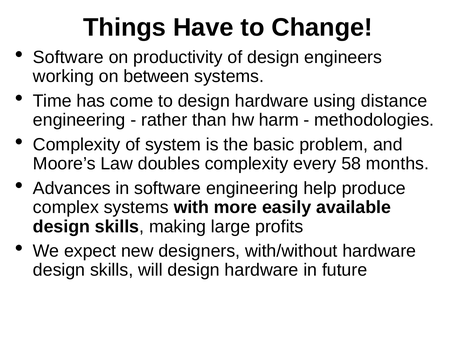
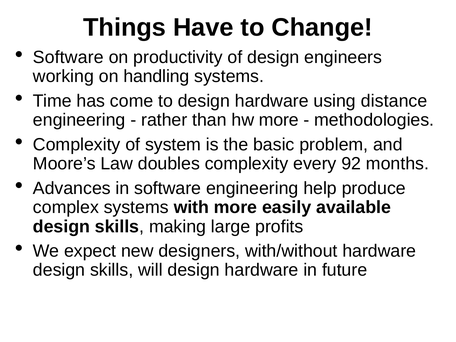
between: between -> handling (156, 76)
hw harm: harm -> more (279, 120)
58: 58 -> 92 (351, 164)
